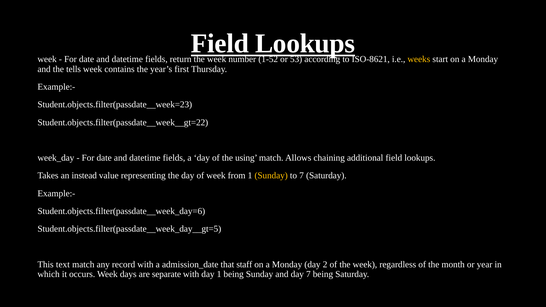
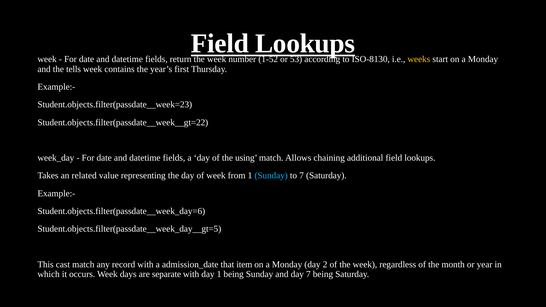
ISO-8621: ISO-8621 -> ISO-8130 (371, 59)
instead: instead -> related (84, 176)
Sunday colour: yellow -> light blue (271, 176)
text: text -> cast (63, 265)
staff: staff -> item (244, 265)
